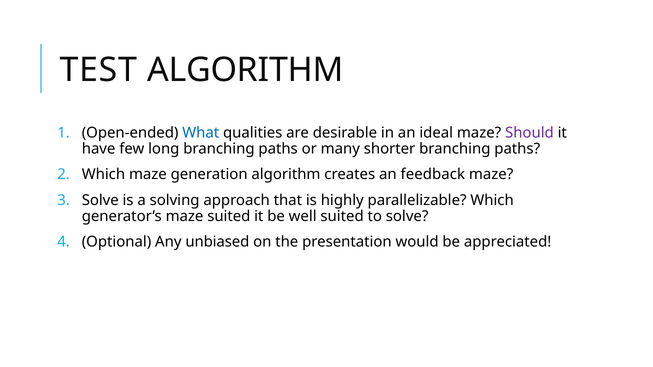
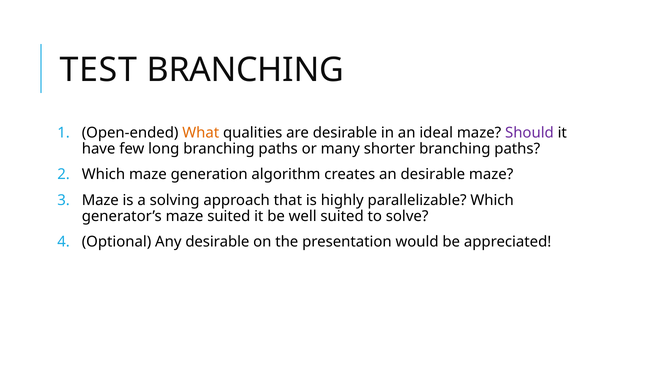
TEST ALGORITHM: ALGORITHM -> BRANCHING (245, 70)
What colour: blue -> orange (201, 133)
an feedback: feedback -> desirable (433, 175)
Solve: Solve -> Maze (100, 200)
Any unbiased: unbiased -> desirable (217, 242)
